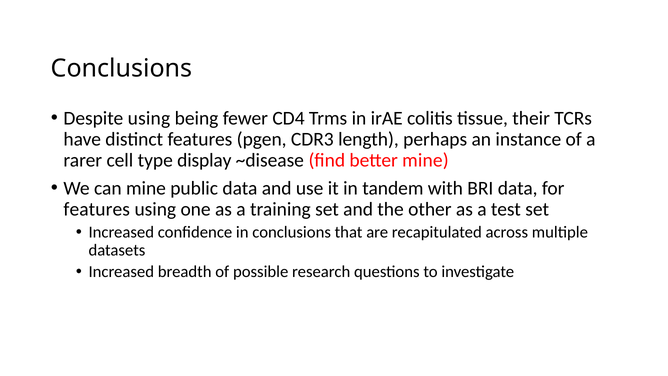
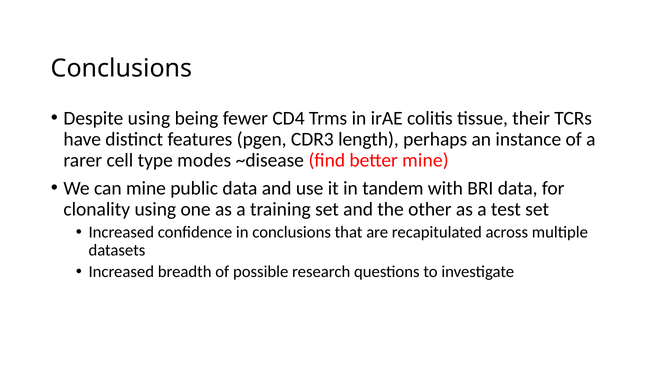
display: display -> modes (204, 160)
features: features -> clonality (97, 209)
